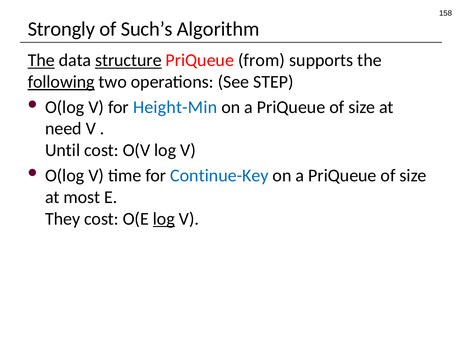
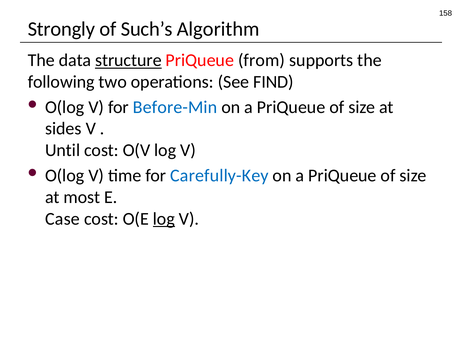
The underline: present -> none (41, 60)
following underline: present -> none (61, 82)
STEP: STEP -> FIND (273, 82)
Height-Min: Height-Min -> Before-Min (175, 107)
need: need -> sides (63, 129)
Continue-Key: Continue-Key -> Carefully-Key (219, 175)
They: They -> Case (62, 218)
